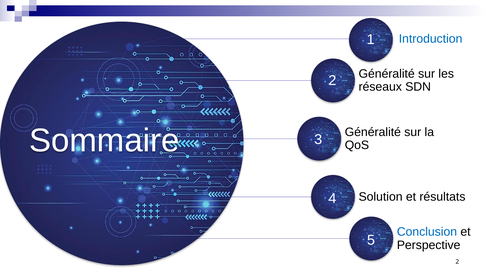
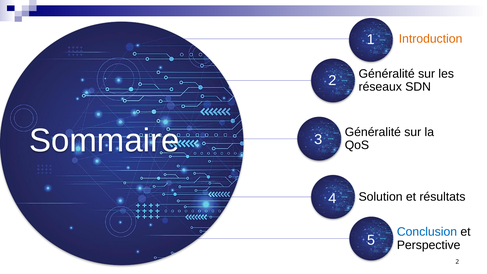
Introduction colour: blue -> orange (431, 39)
